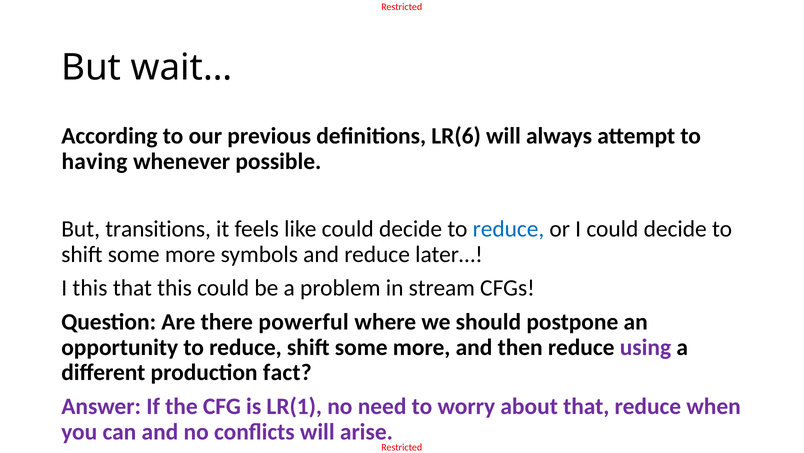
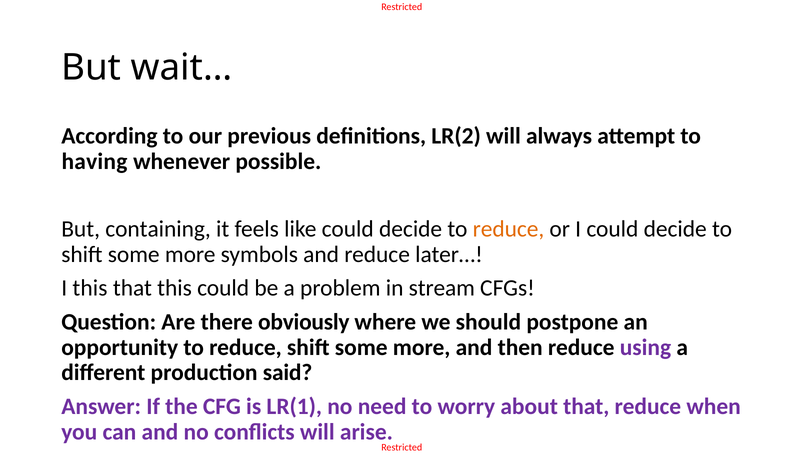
LR(6: LR(6 -> LR(2 (456, 136)
transitions: transitions -> containing (158, 229)
reduce colour: blue -> orange (508, 229)
powerful: powerful -> obviously (304, 321)
fact: fact -> said (288, 372)
